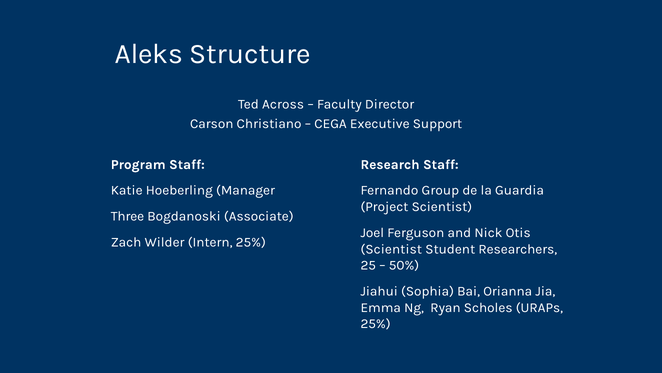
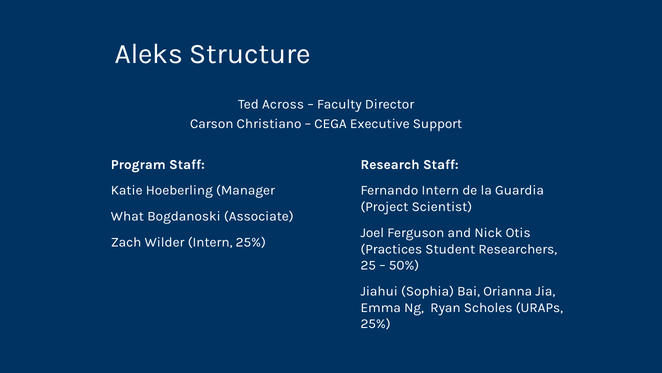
Fernando Group: Group -> Intern (440, 190)
Three: Three -> What (127, 216)
Scientist: Scientist -> Practices (391, 249)
